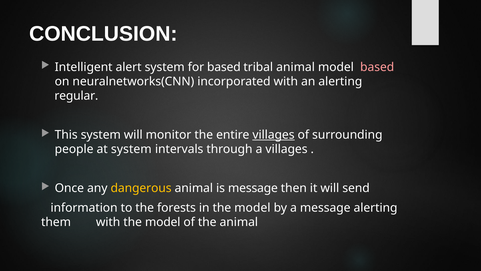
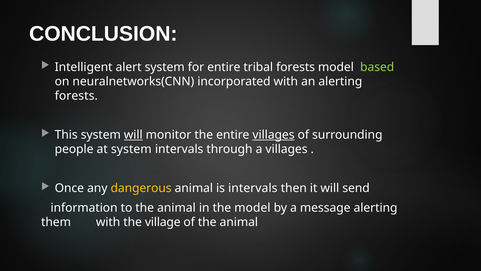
for based: based -> entire (224, 67)
tribal animal: animal -> forests (296, 67)
based colour: pink -> light green (377, 67)
regular: regular -> forests (76, 96)
will underline: none -> present (133, 135)
is message: message -> intervals (253, 188)
to the forests: forests -> animal (176, 207)
with the model: model -> village (163, 222)
